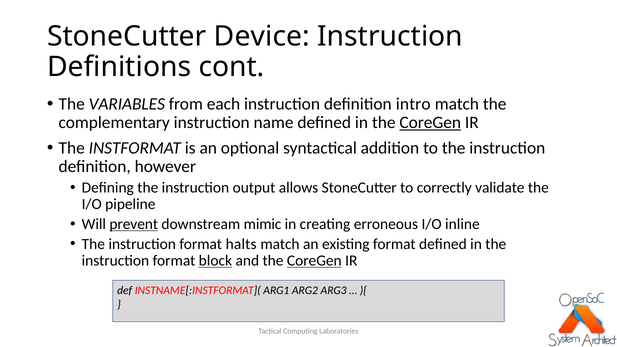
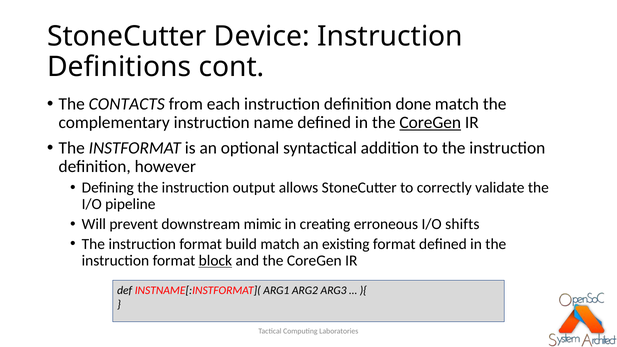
VARIABLES: VARIABLES -> CONTACTS (127, 104)
intro: intro -> done (413, 104)
prevent underline: present -> none (134, 224)
inline: inline -> shifts (462, 224)
halts: halts -> build (241, 244)
CoreGen underline: present -> none (314, 261)
